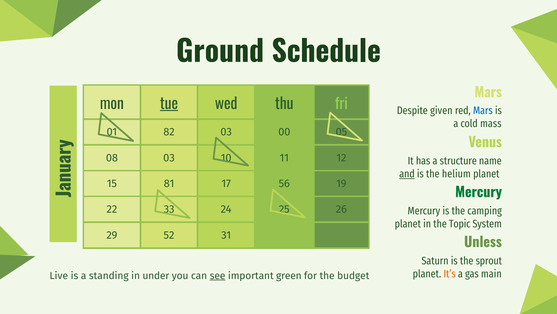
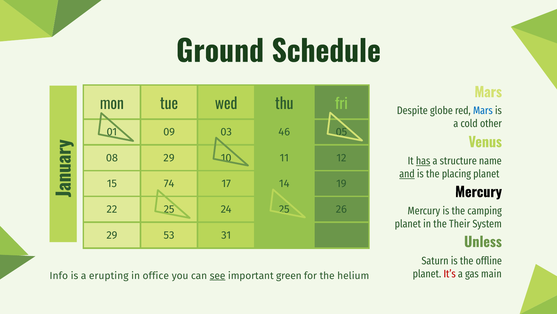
tue underline: present -> none (169, 104)
given: given -> globe (441, 110)
mass: mass -> other (491, 123)
82: 82 -> 09 (169, 132)
00: 00 -> 46 (284, 132)
08 03: 03 -> 29 (169, 157)
has underline: none -> present (423, 161)
helium: helium -> placing (456, 174)
81: 81 -> 74 (169, 183)
56: 56 -> 14 (284, 183)
Mercury colour: green -> black (479, 192)
22 33: 33 -> 25 (169, 209)
Topic: Topic -> Their (460, 223)
52: 52 -> 53 (169, 235)
sprout: sprout -> offline (489, 260)
It’s colour: orange -> red (450, 273)
Live: Live -> Info (59, 275)
standing: standing -> erupting (109, 275)
under: under -> office (156, 275)
budget: budget -> helium (353, 275)
